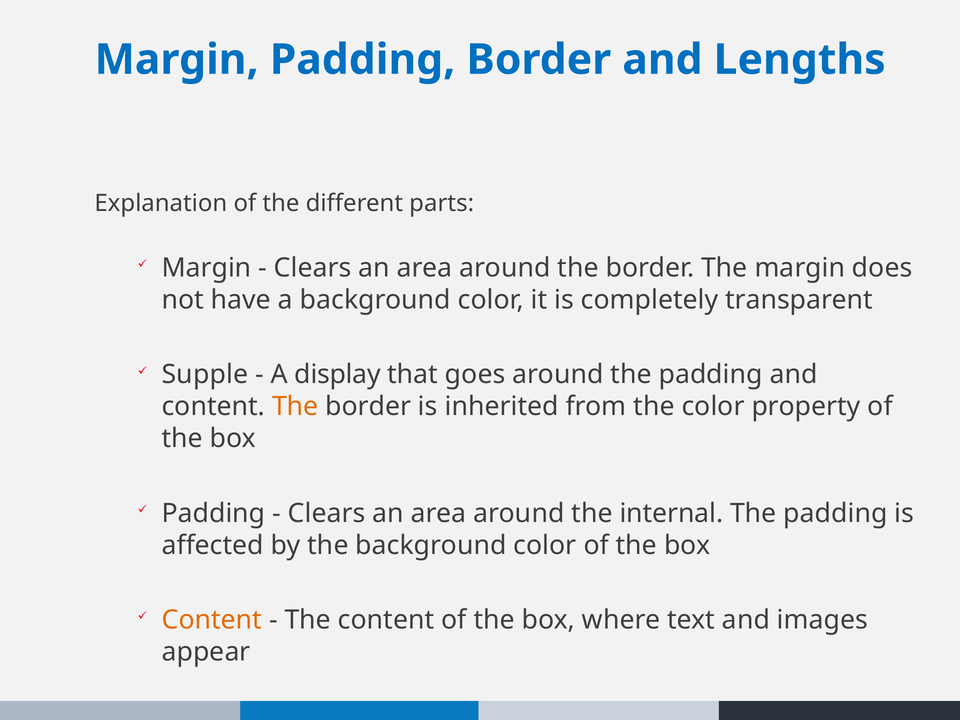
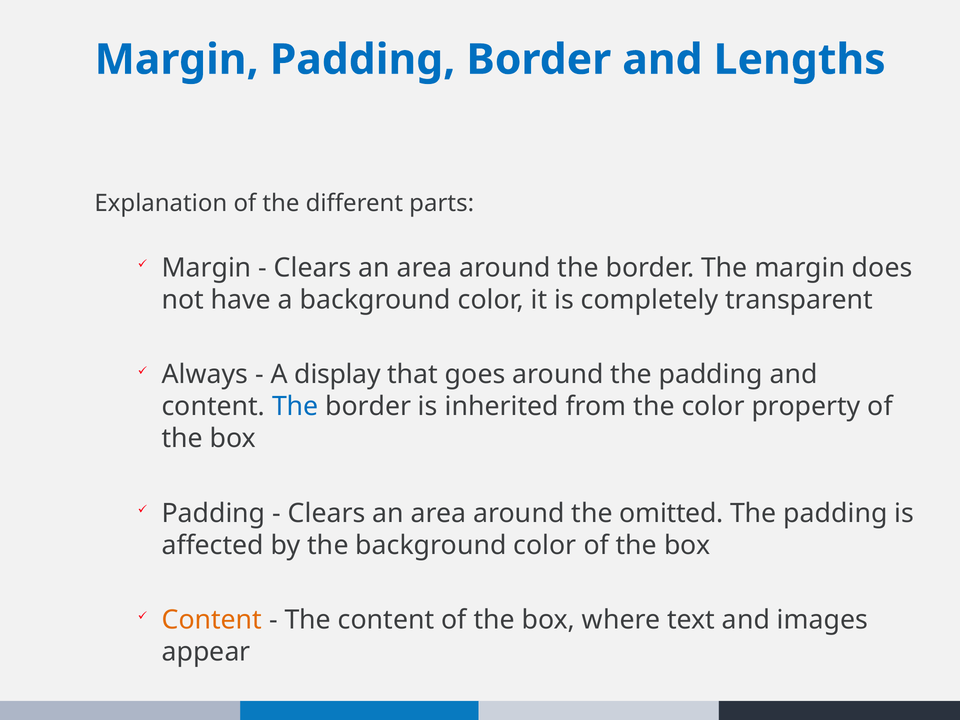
Supple: Supple -> Always (205, 375)
The colour: orange -> blue (295, 407)
internal: internal -> omitted (671, 513)
